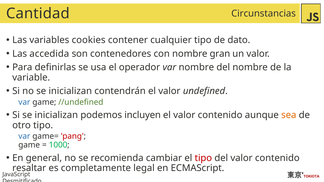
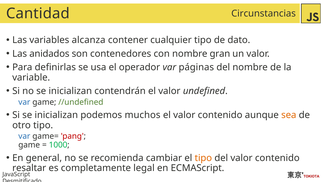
cookies: cookies -> alcanza (89, 40)
accedida: accedida -> anidados (49, 54)
var nombre: nombre -> páginas (196, 67)
incluyen: incluyen -> muchos (143, 115)
tipo colour: red -> orange (203, 158)
